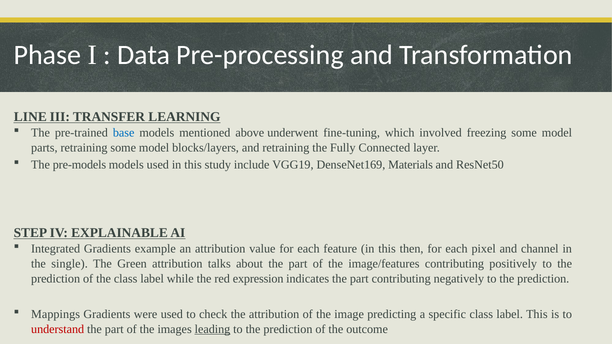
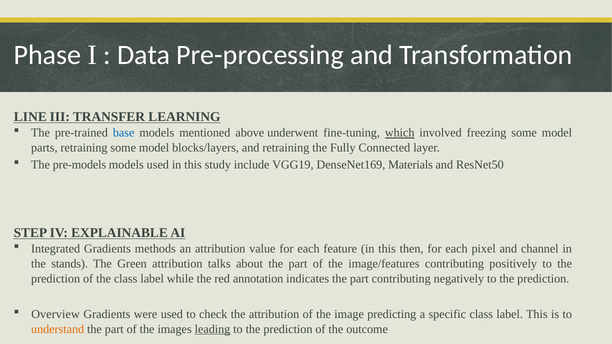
which underline: none -> present (400, 133)
example: example -> methods (155, 249)
single: single -> stands (70, 264)
expression: expression -> annotation (258, 279)
Mappings: Mappings -> Overview (56, 314)
understand colour: red -> orange (58, 329)
